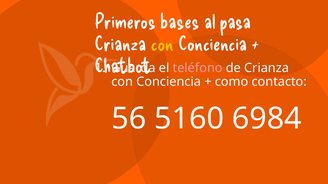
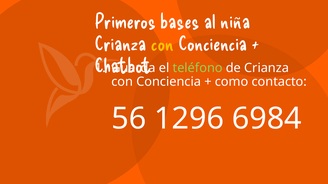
pasa: pasa -> niña (235, 22)
teléfono colour: pink -> light green (198, 68)
5160: 5160 -> 1296 (189, 119)
